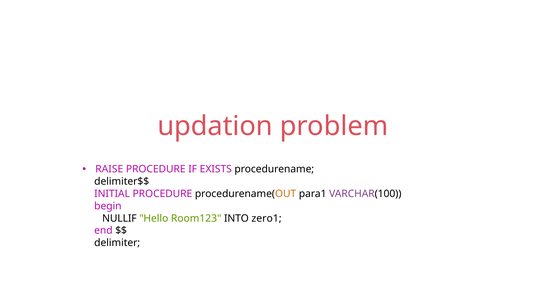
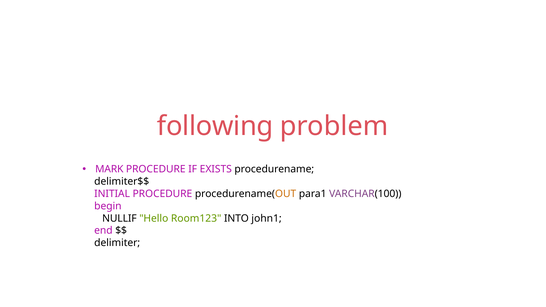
updation: updation -> following (215, 126)
RAISE: RAISE -> MARK (109, 169)
zero1: zero1 -> john1 (267, 218)
